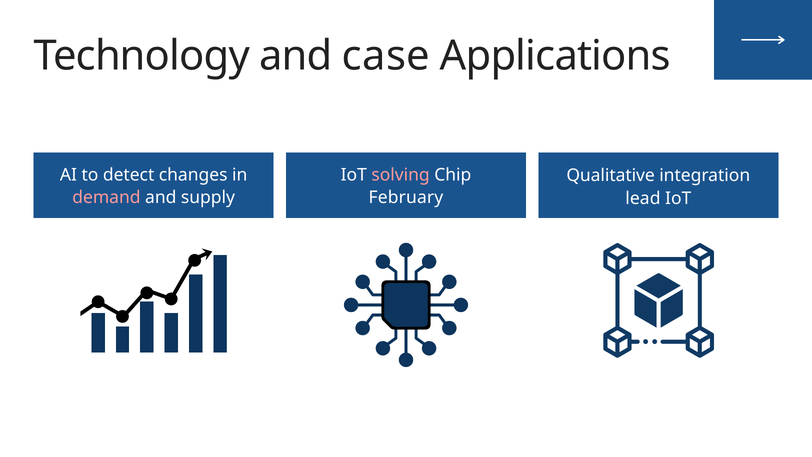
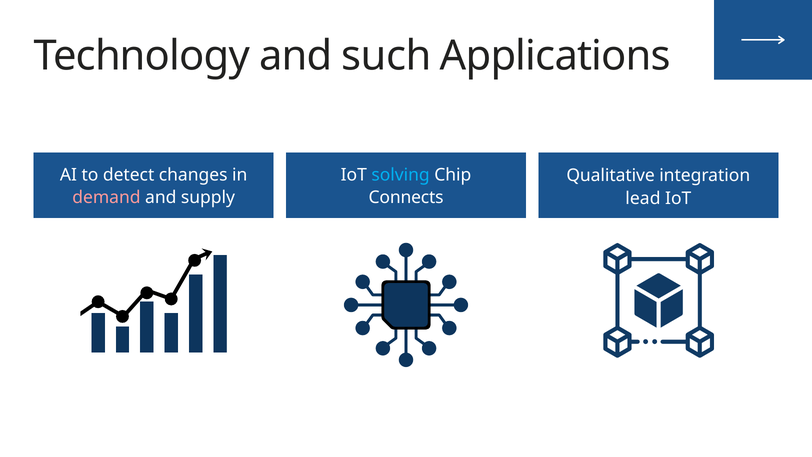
case: case -> such (386, 56)
solving colour: pink -> light blue (401, 175)
February: February -> Connects (406, 197)
